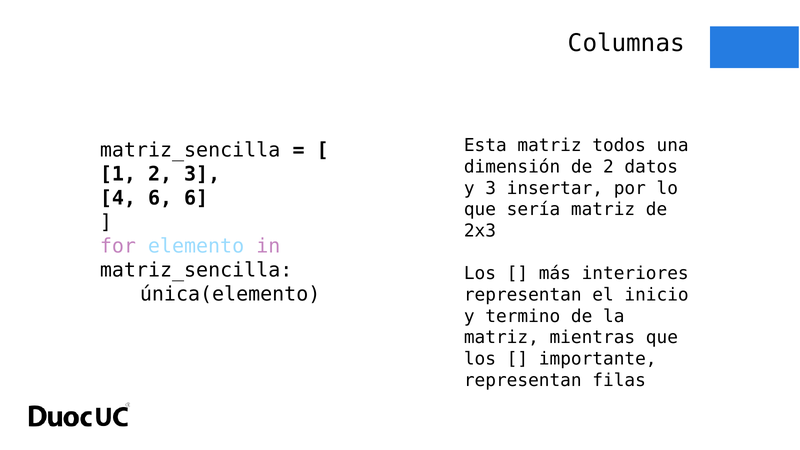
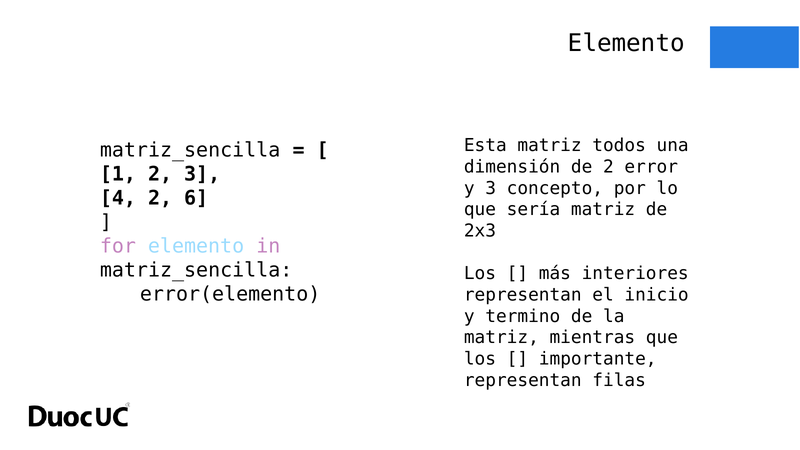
Columnas: Columnas -> Elemento (626, 43)
datos: datos -> error (651, 167)
insertar: insertar -> concepto (555, 188)
4 6: 6 -> 2 (160, 198)
única(elemento: única(elemento -> error(elemento (230, 294)
